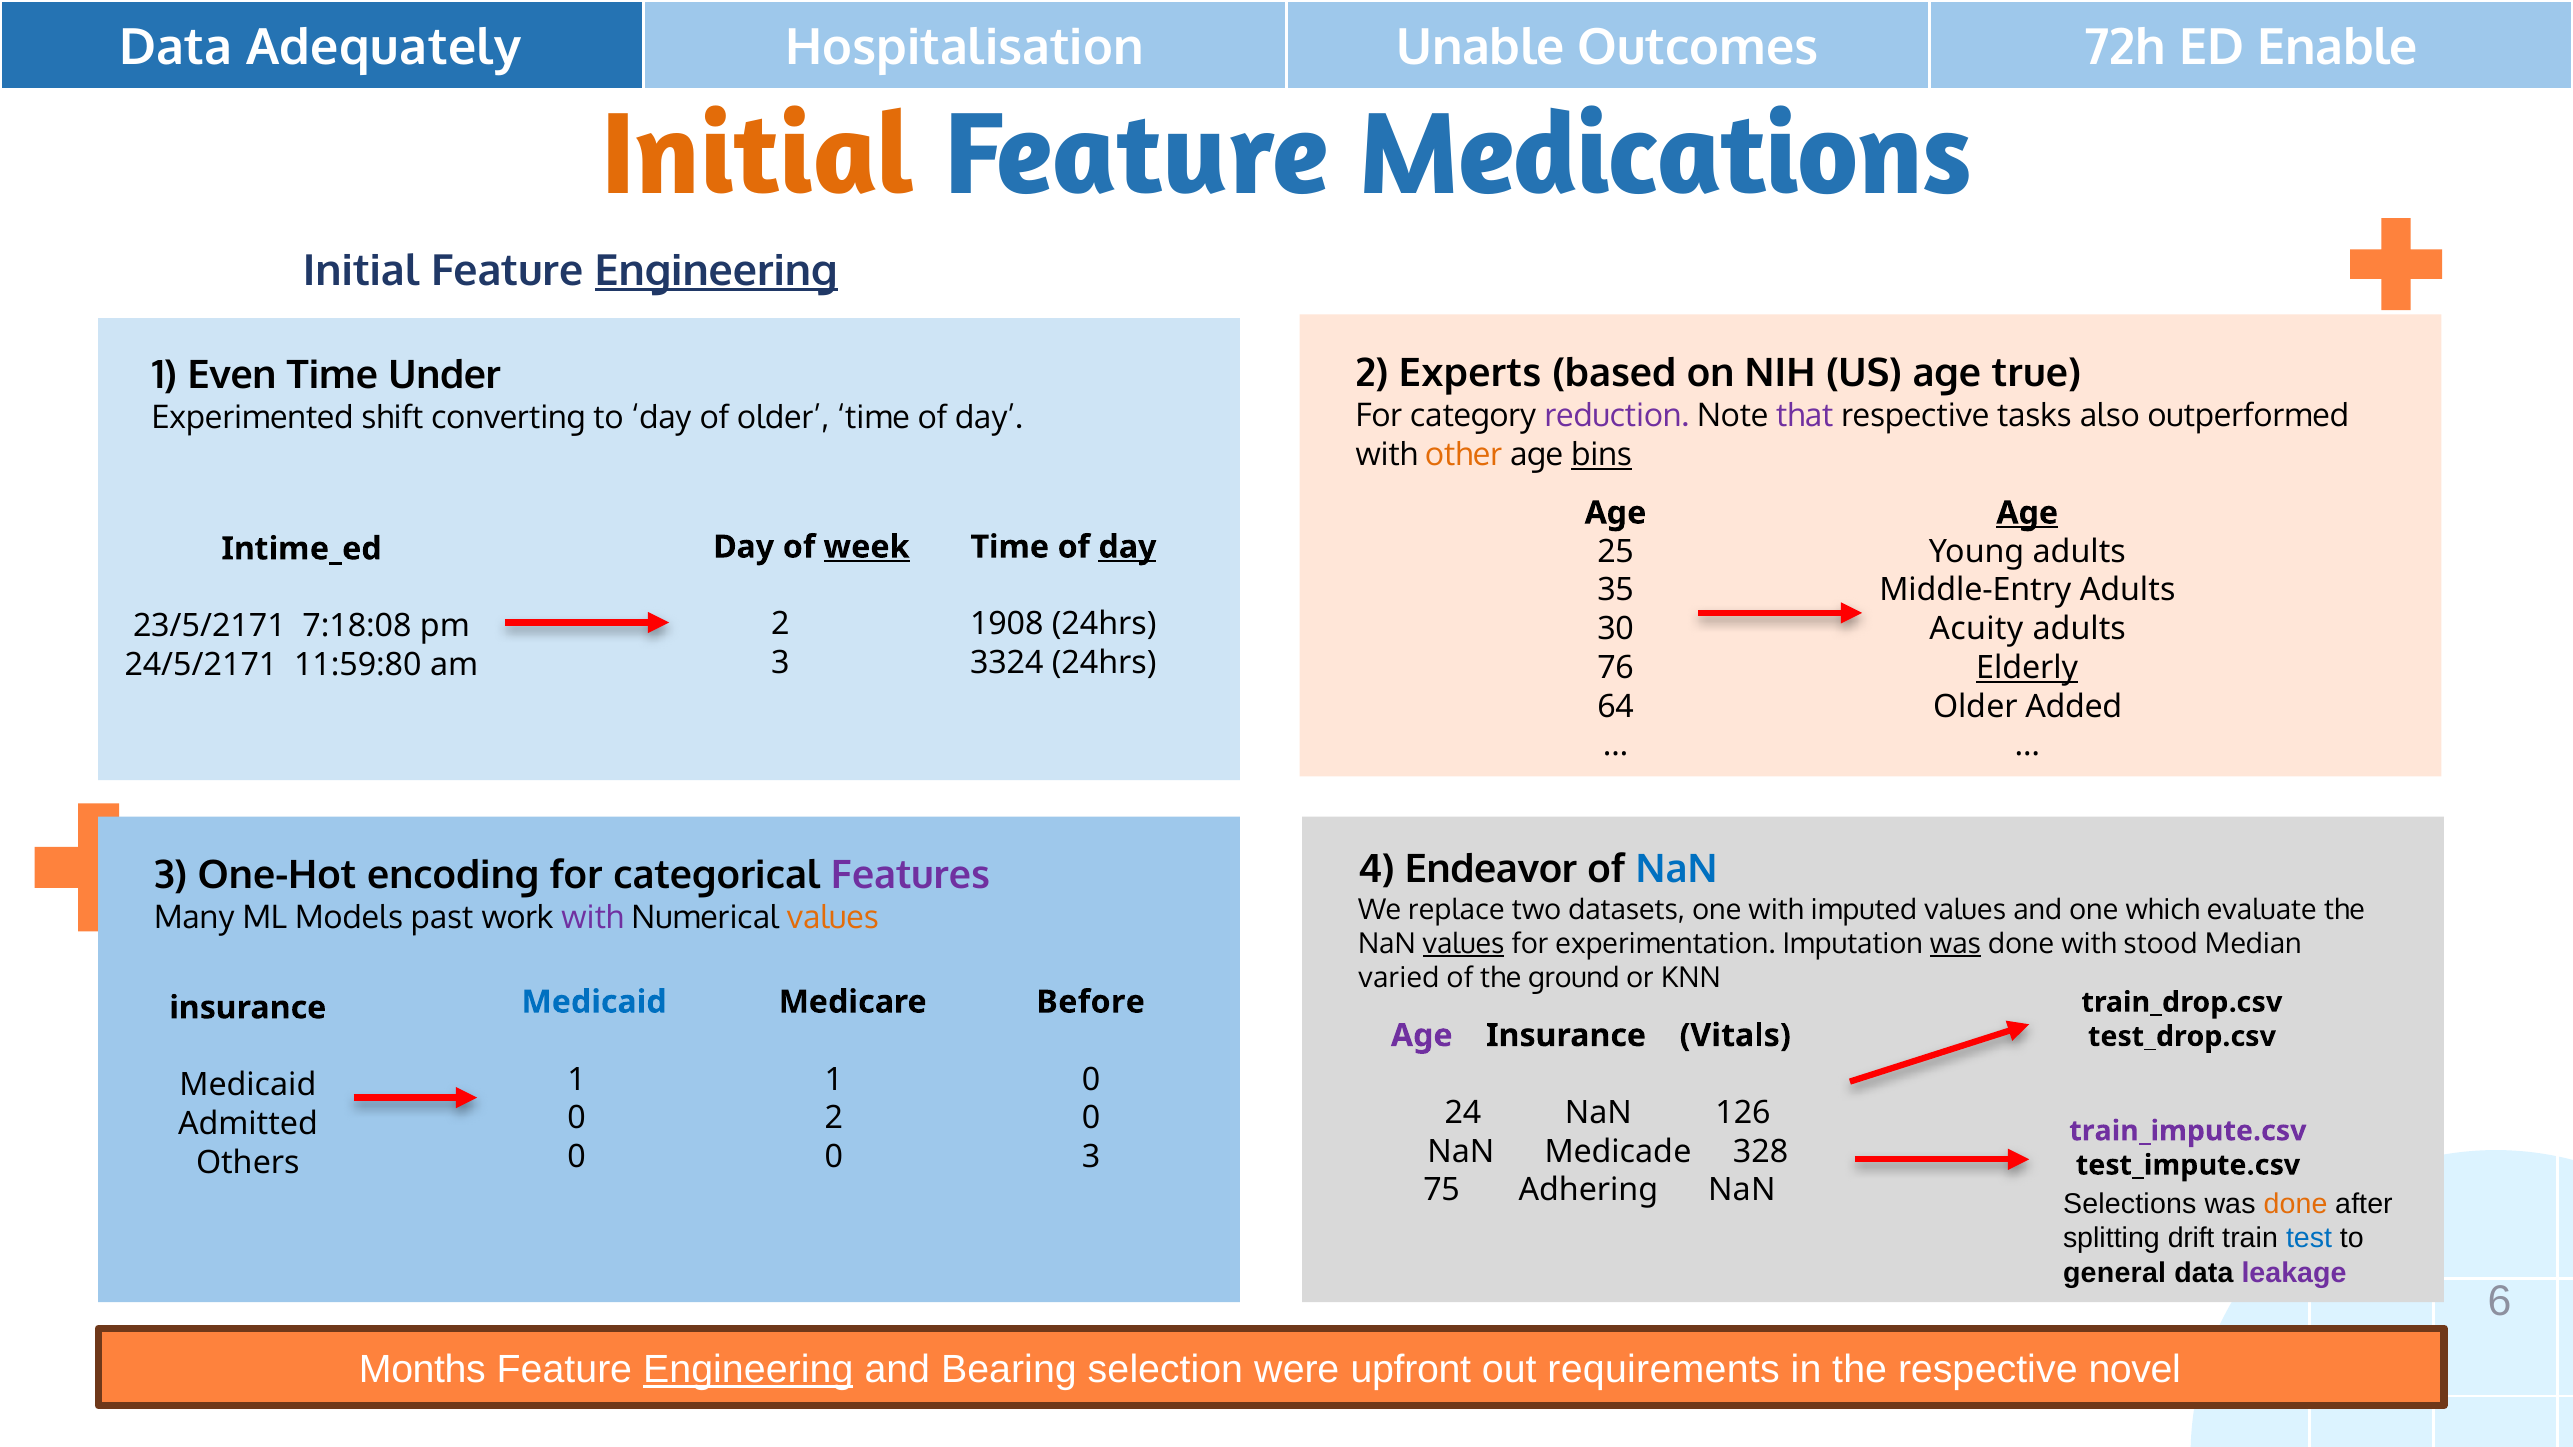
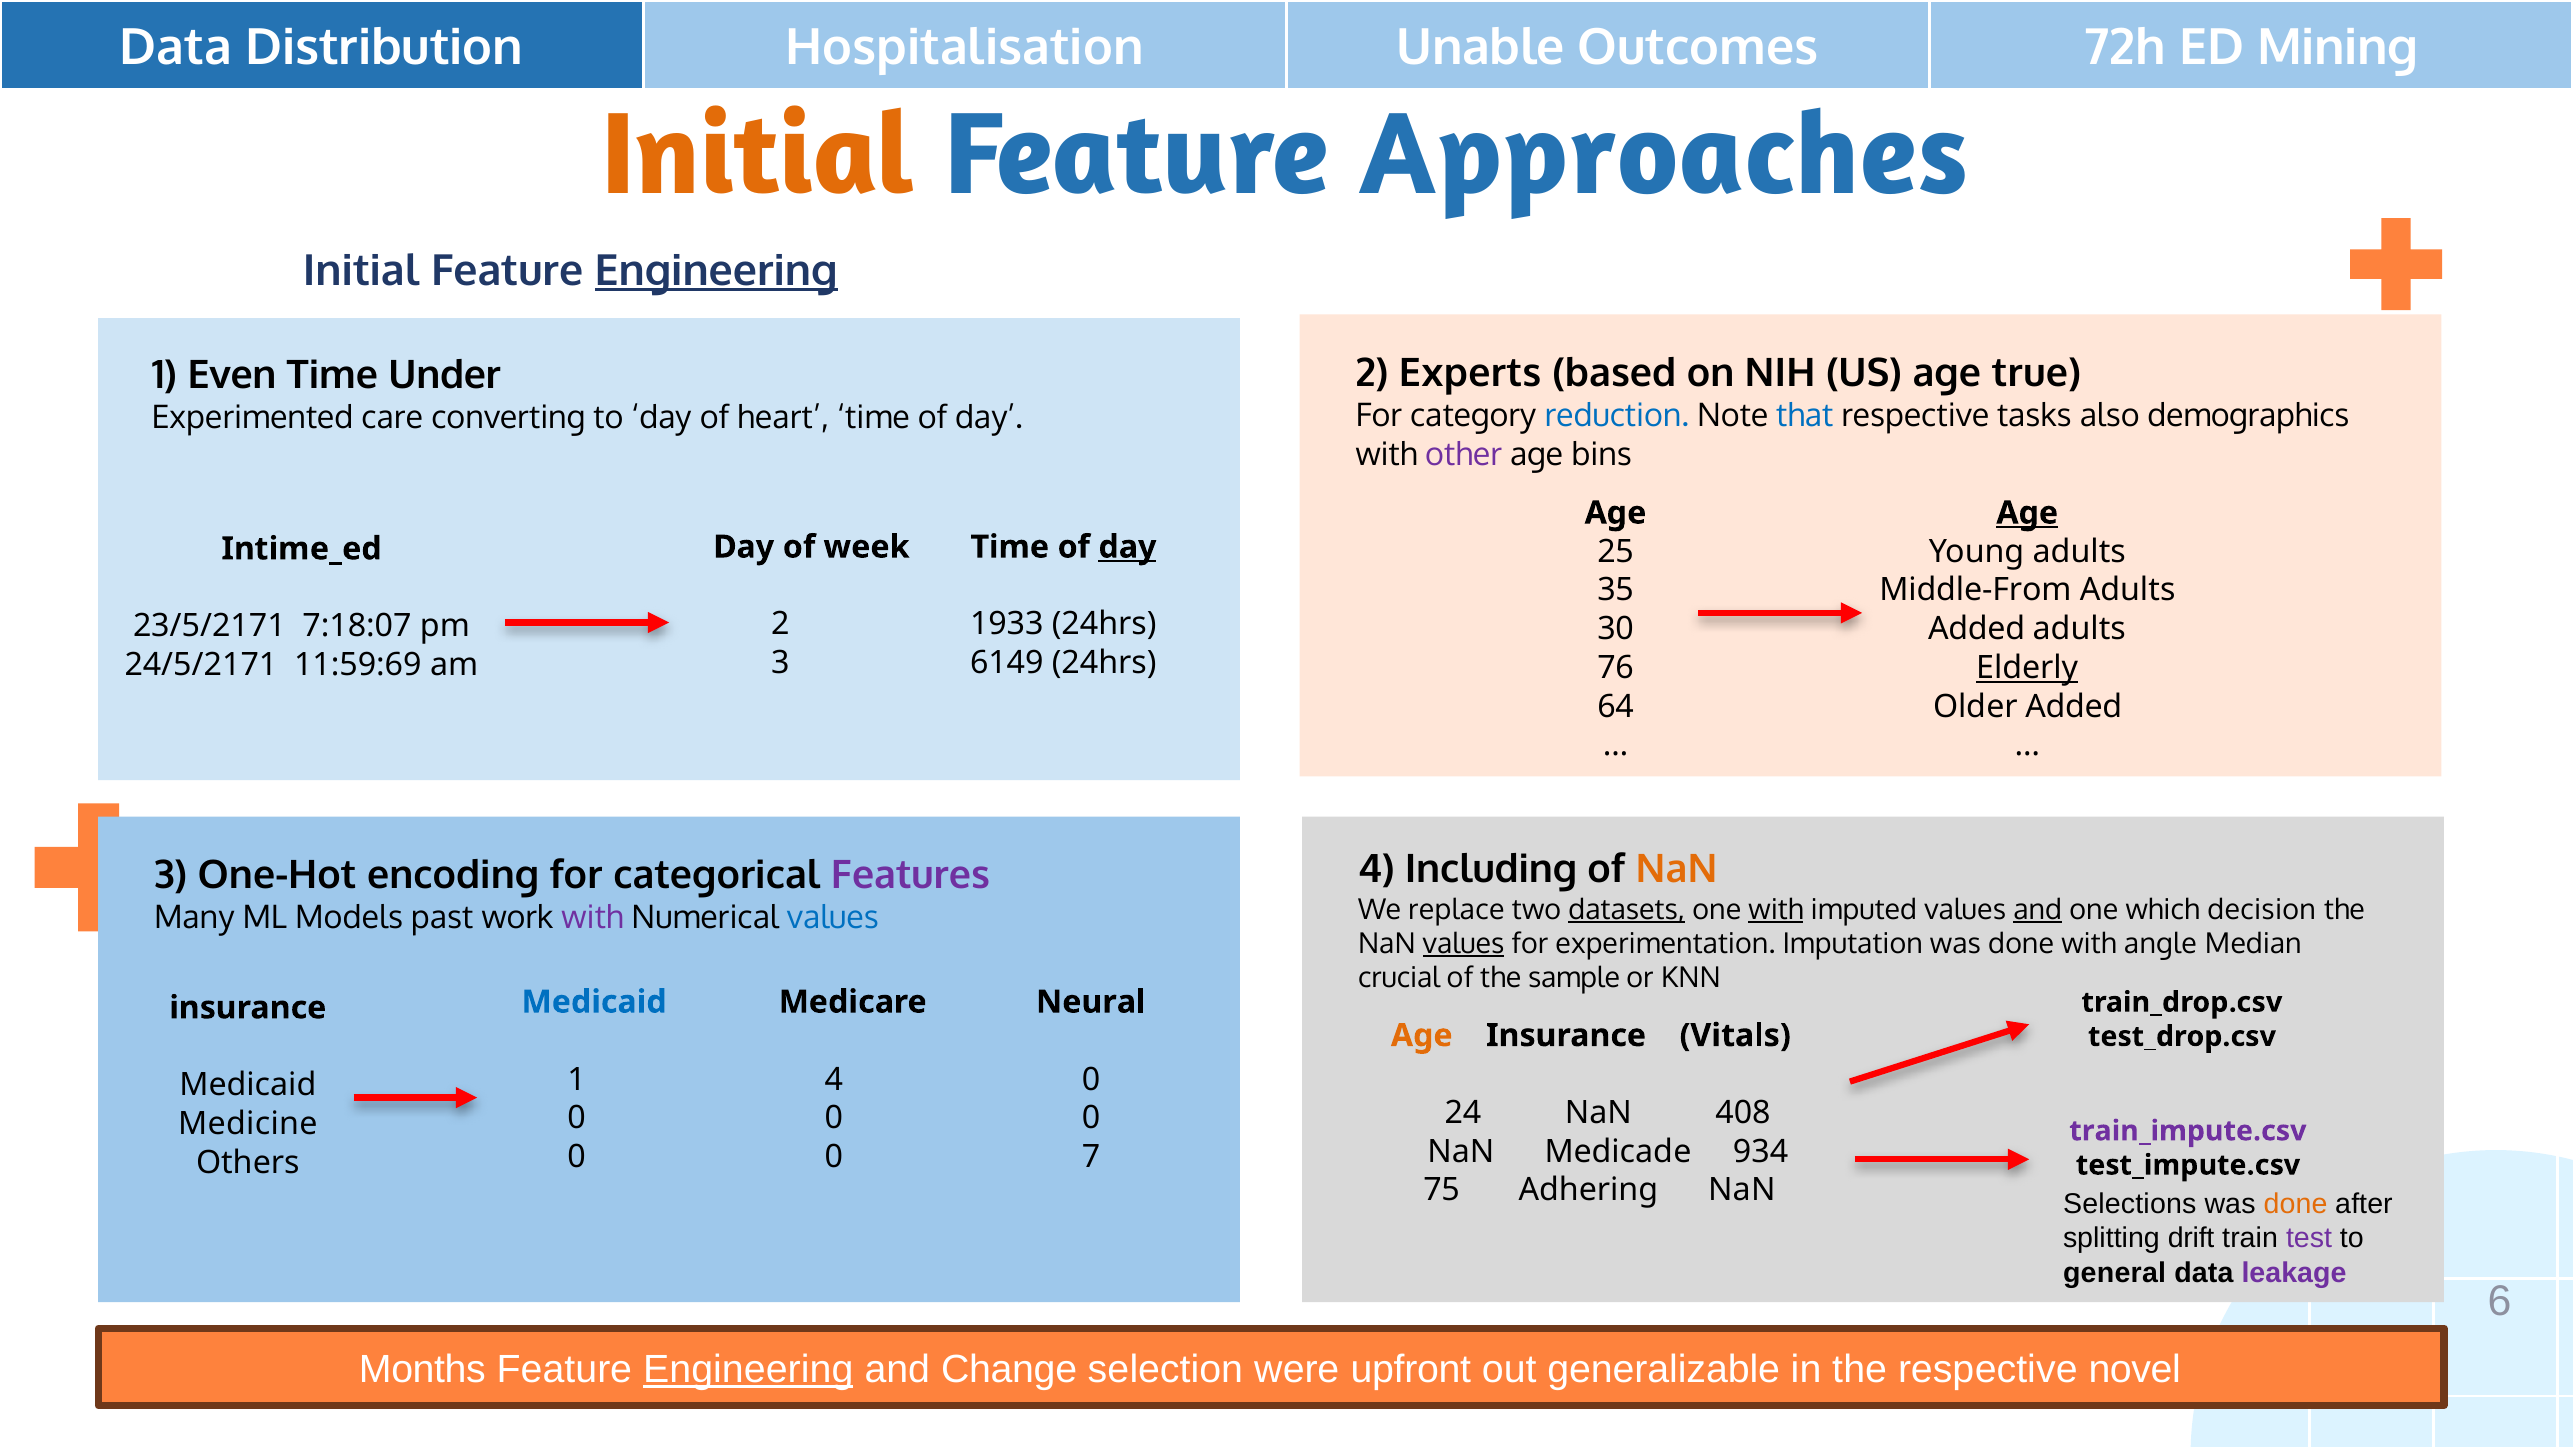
Adequately: Adequately -> Distribution (384, 48)
Enable: Enable -> Mining (2338, 48)
Medications: Medications -> Approaches (1664, 155)
reduction colour: purple -> blue (1617, 416)
that colour: purple -> blue (1805, 416)
outperformed: outperformed -> demographics (2248, 416)
shift: shift -> care (392, 418)
of older: older -> heart (783, 418)
other colour: orange -> purple (1464, 455)
bins underline: present -> none (1602, 455)
week underline: present -> none (867, 547)
Middle-Entry: Middle-Entry -> Middle-From (1975, 590)
1908: 1908 -> 1933 (1007, 625)
7:18:08: 7:18:08 -> 7:18:07 (357, 626)
Acuity: Acuity -> Added (1977, 629)
3324: 3324 -> 6149 (1007, 663)
11:59:80: 11:59:80 -> 11:59:69 (358, 665)
Endeavor: Endeavor -> Including (1491, 870)
NaN colour: blue -> orange (1677, 870)
datasets underline: none -> present (1627, 910)
with underline: none -> present (1776, 910)
and underline: none -> present (2038, 910)
evaluate: evaluate -> decision (2262, 910)
values colour: orange -> blue (833, 919)
was underline: present -> none (1955, 944)
stood: stood -> angle (2160, 944)
varied: varied -> crucial (1399, 979)
ground: ground -> sample (1574, 979)
Before: Before -> Neural (1091, 1002)
Age colour: purple -> orange (1422, 1036)
1 1: 1 -> 4 (834, 1080)
126: 126 -> 408 (1743, 1113)
2: 2 -> 0 (834, 1118)
Admitted: Admitted -> Medicine (248, 1124)
328: 328 -> 934 (1761, 1152)
0 3: 3 -> 7 (1091, 1157)
test colour: blue -> purple (2309, 1239)
Bearing: Bearing -> Change (1009, 1370)
requirements: requirements -> generalizable (1664, 1370)
